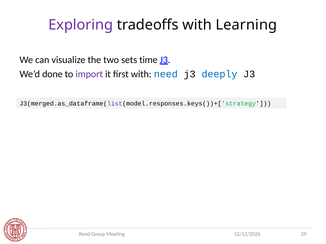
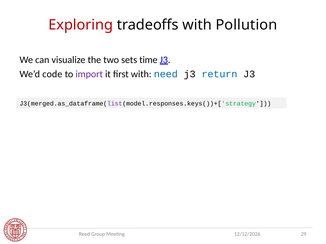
Exploring colour: purple -> red (81, 25)
Learning: Learning -> Pollution (246, 25)
done: done -> code (52, 74)
deeply: deeply -> return (219, 74)
